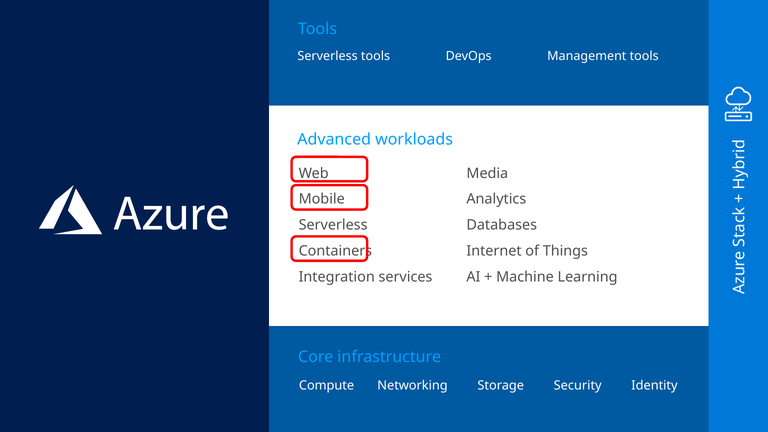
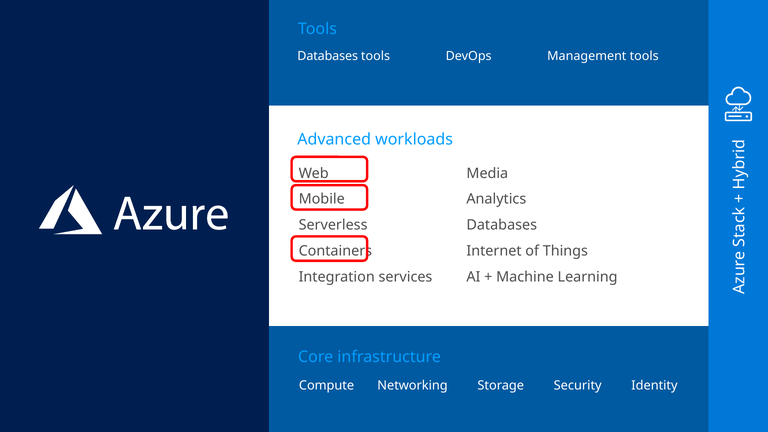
Serverless: Serverless -> Databases (328, 56)
